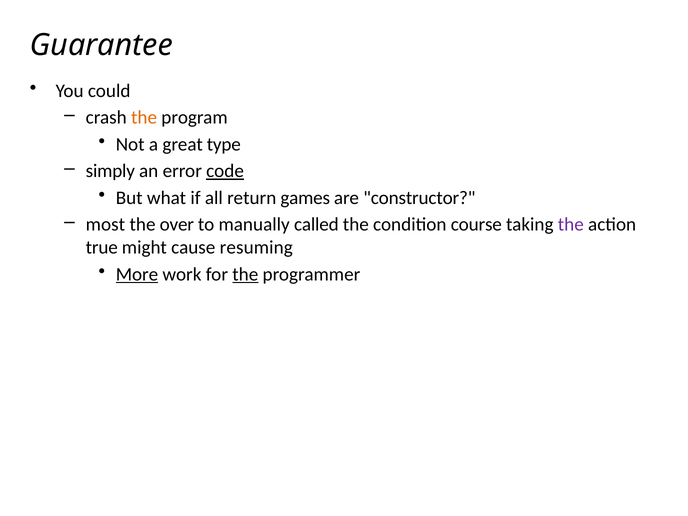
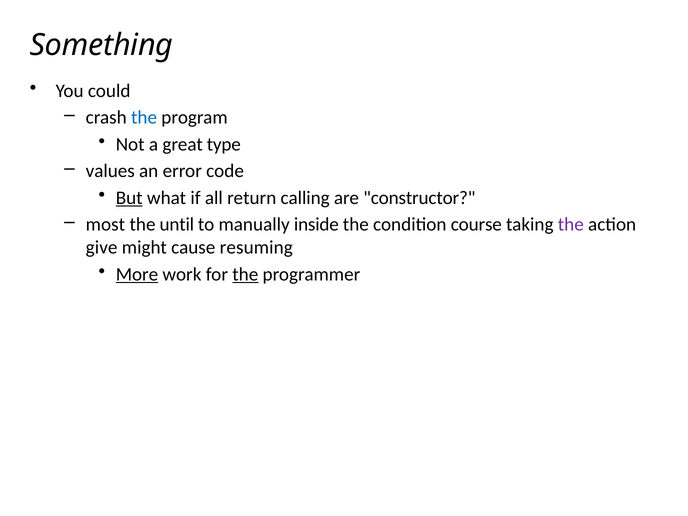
Guarantee: Guarantee -> Something (101, 45)
the colour: orange -> blue (144, 118)
simply: simply -> values (110, 171)
code underline: present -> none (225, 171)
But underline: none -> present (129, 198)
games: games -> calling (305, 198)
over: over -> until (177, 225)
called: called -> inside (316, 225)
true: true -> give (102, 248)
